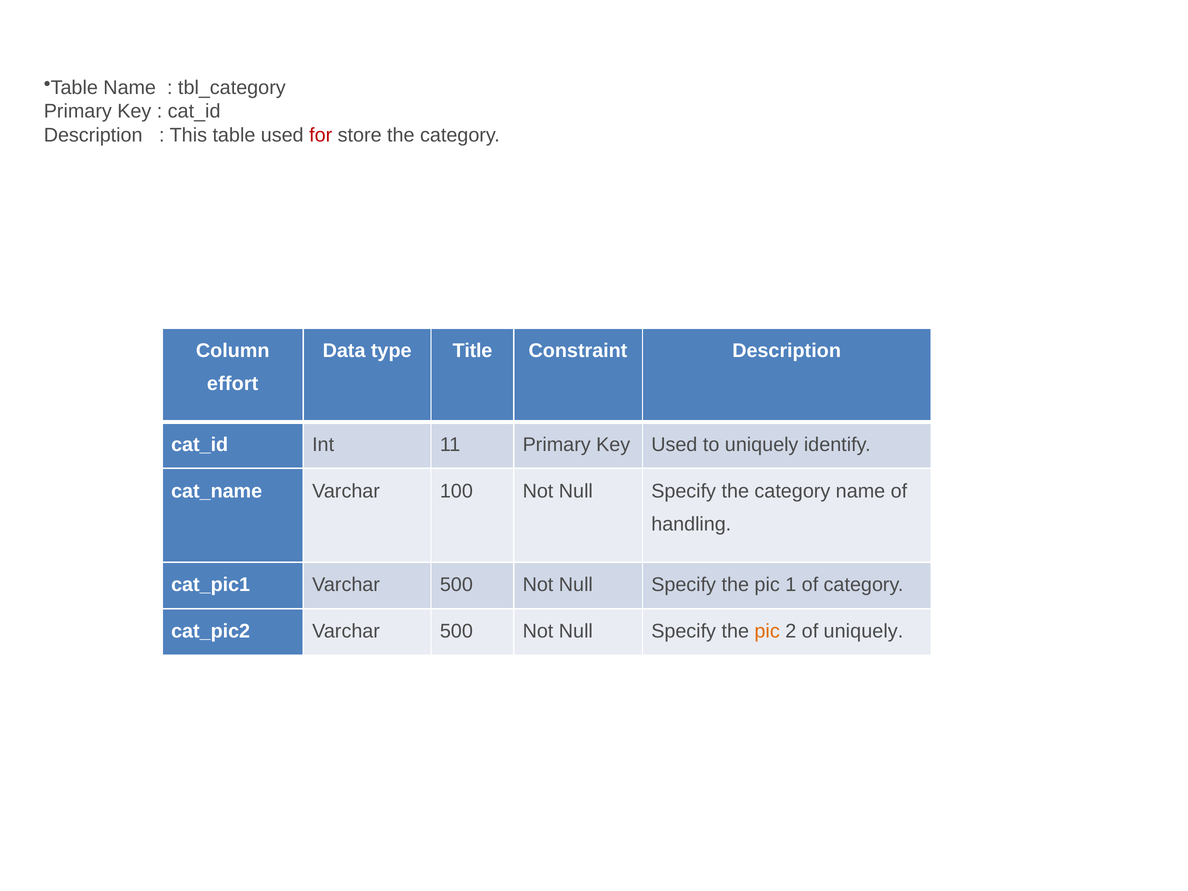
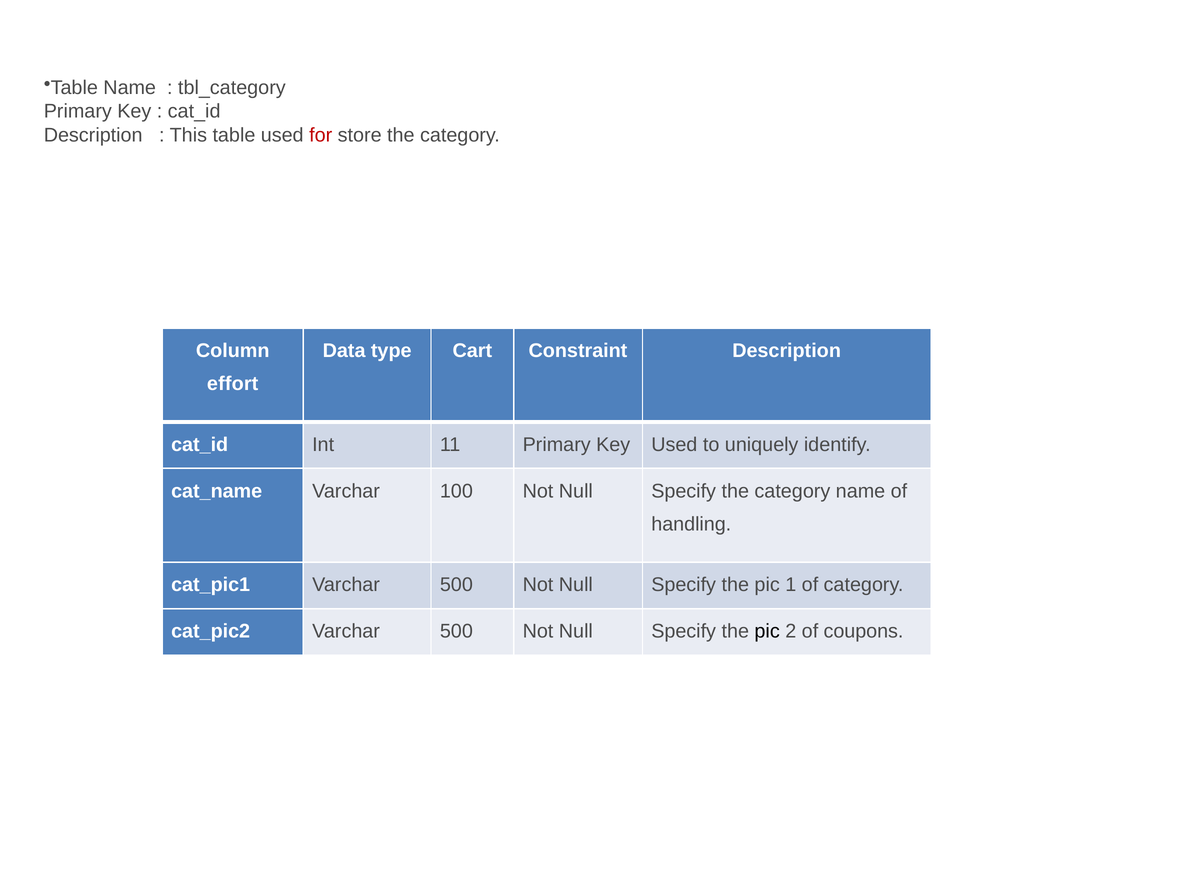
Title: Title -> Cart (472, 351)
pic colour: orange -> black (767, 631)
of uniquely: uniquely -> coupons (864, 631)
